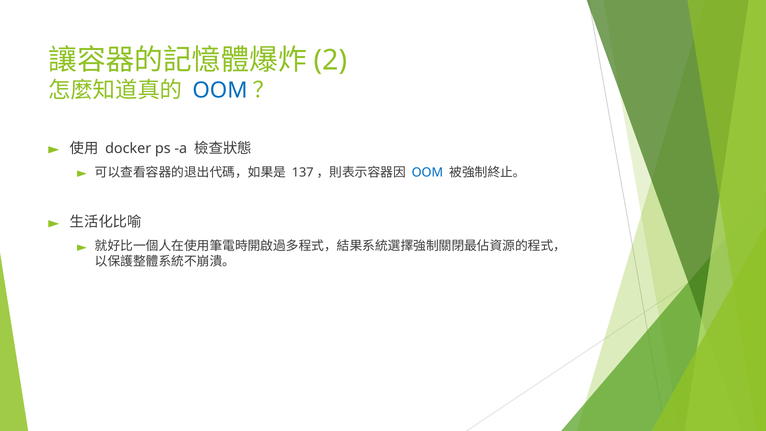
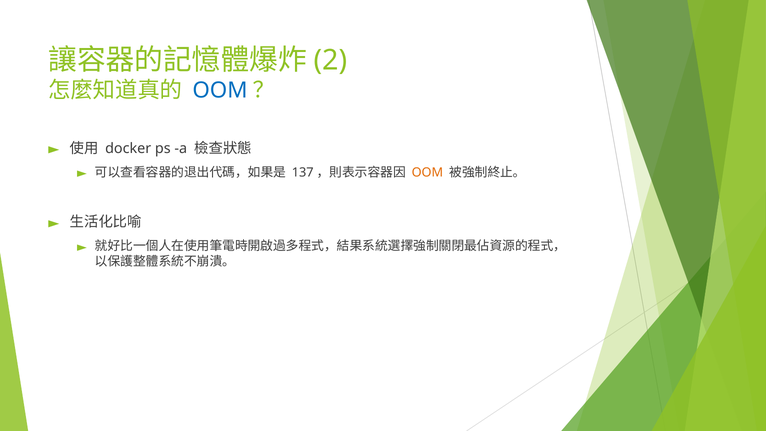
OOM colour: blue -> orange (427, 172)
